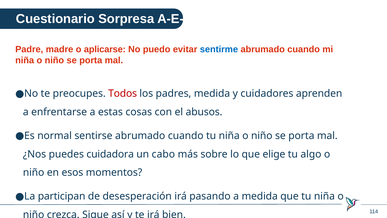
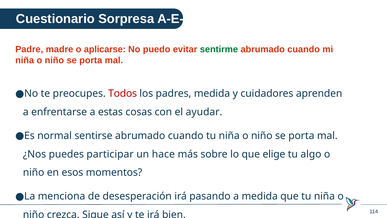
sentirme colour: blue -> green (219, 49)
abusos: abusos -> ayudar (204, 112)
cuidadora: cuidadora -> participar (110, 154)
cabo: cabo -> hace (163, 154)
participan: participan -> menciona (62, 196)
